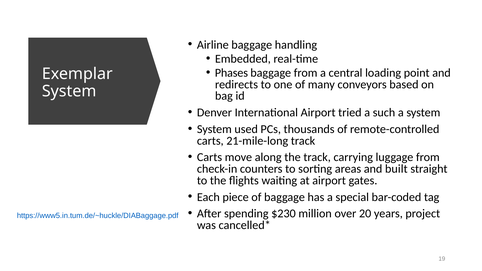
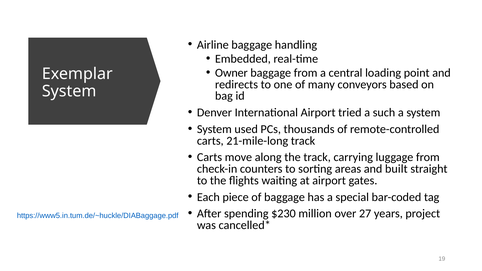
Phases: Phases -> Owner (231, 73)
20: 20 -> 27 (365, 214)
